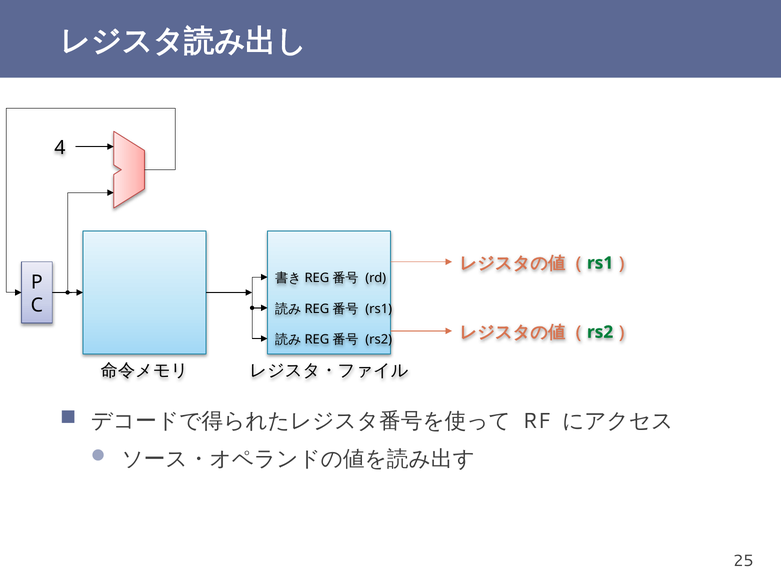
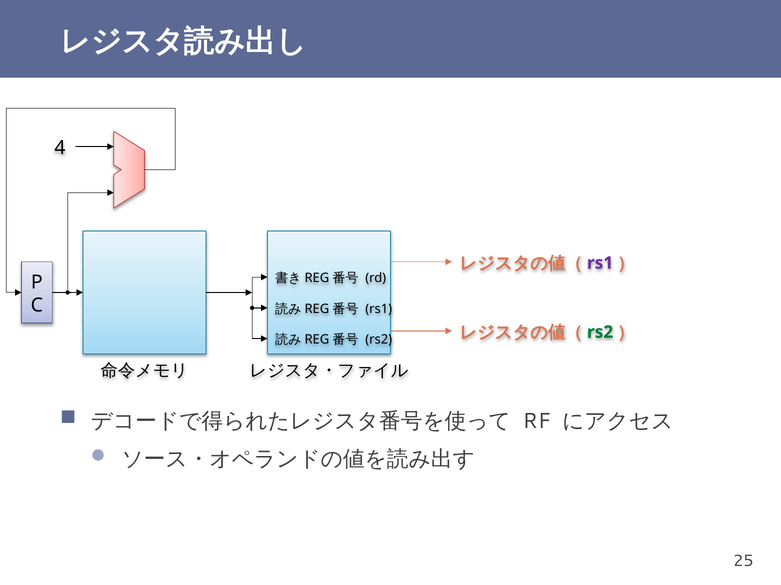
rs1 colour: green -> purple (600, 263)
